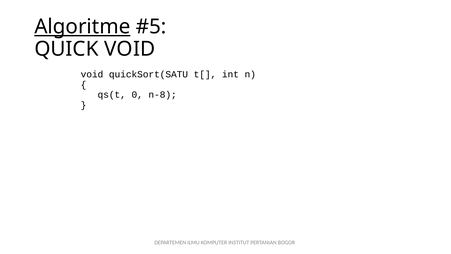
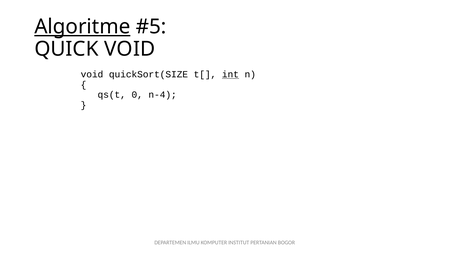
quickSort(SATU: quickSort(SATU -> quickSort(SIZE (149, 74)
int underline: none -> present (230, 74)
n-8: n-8 -> n-4 (163, 95)
